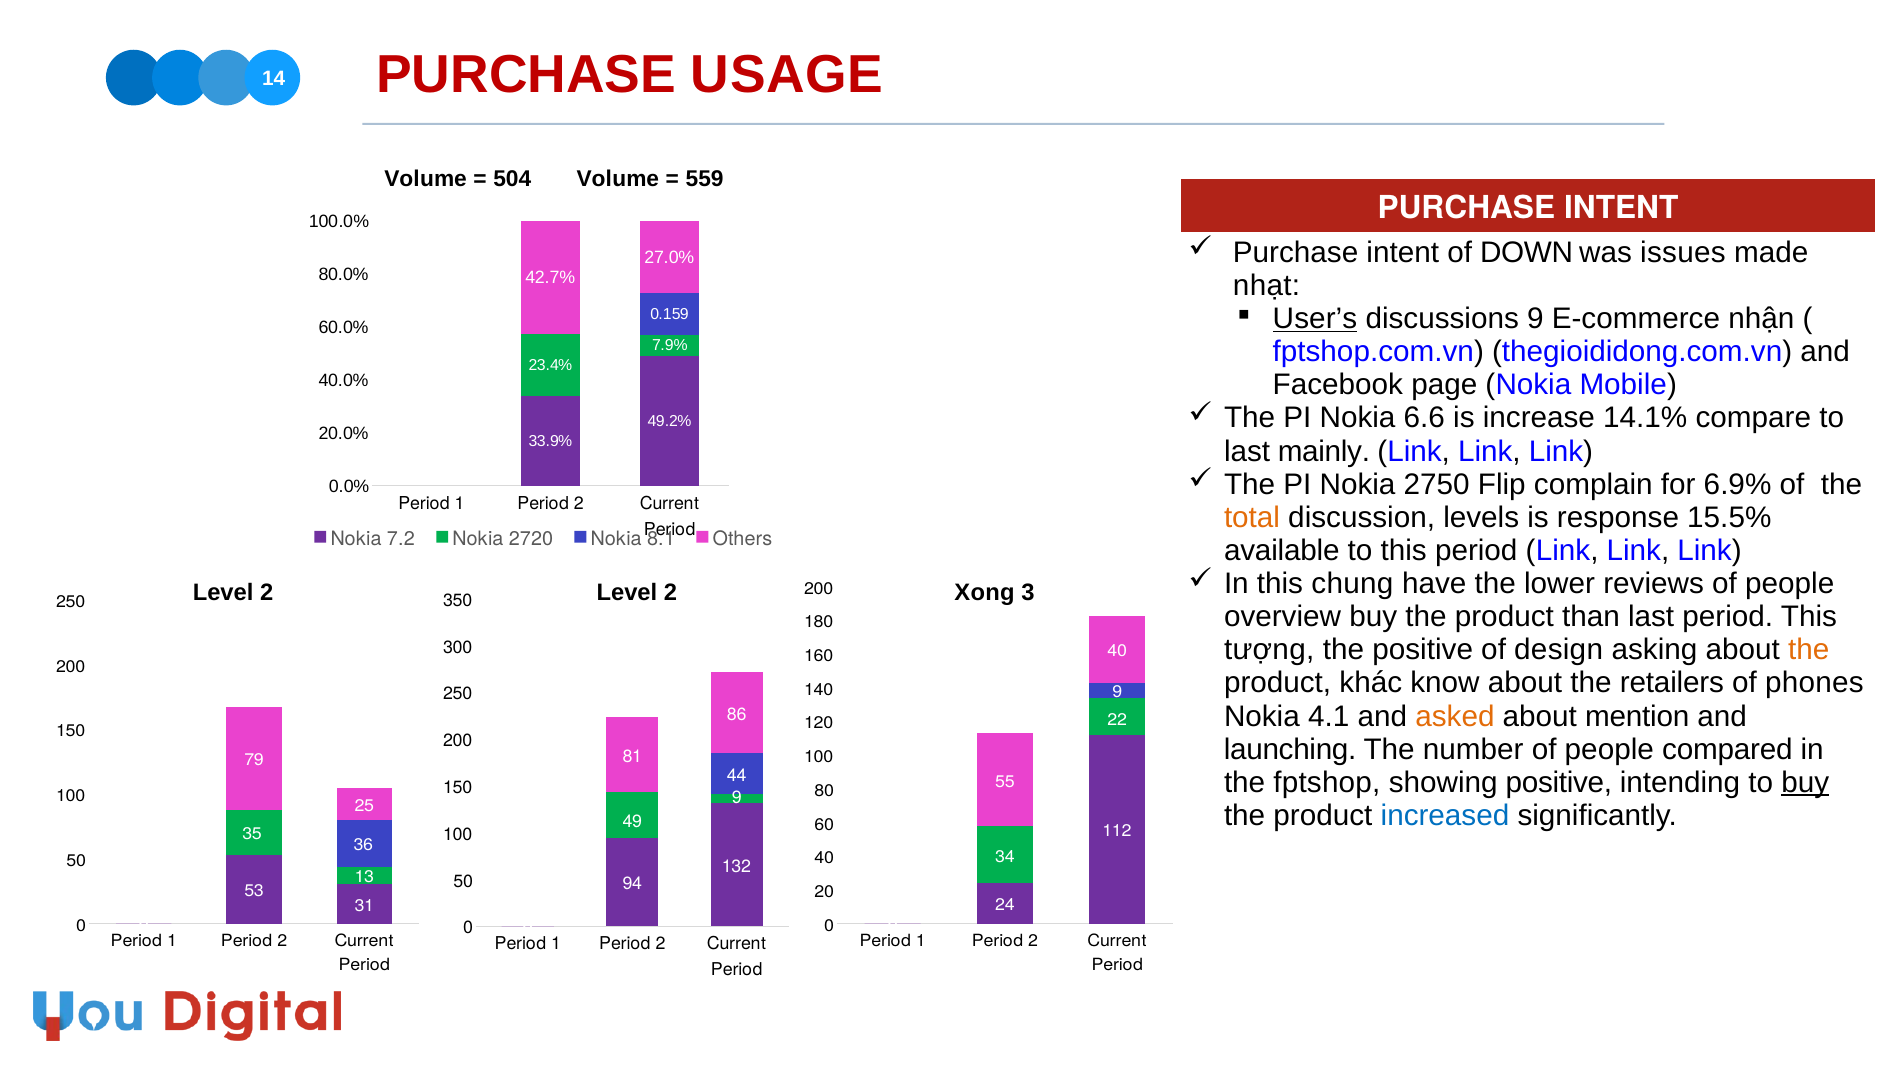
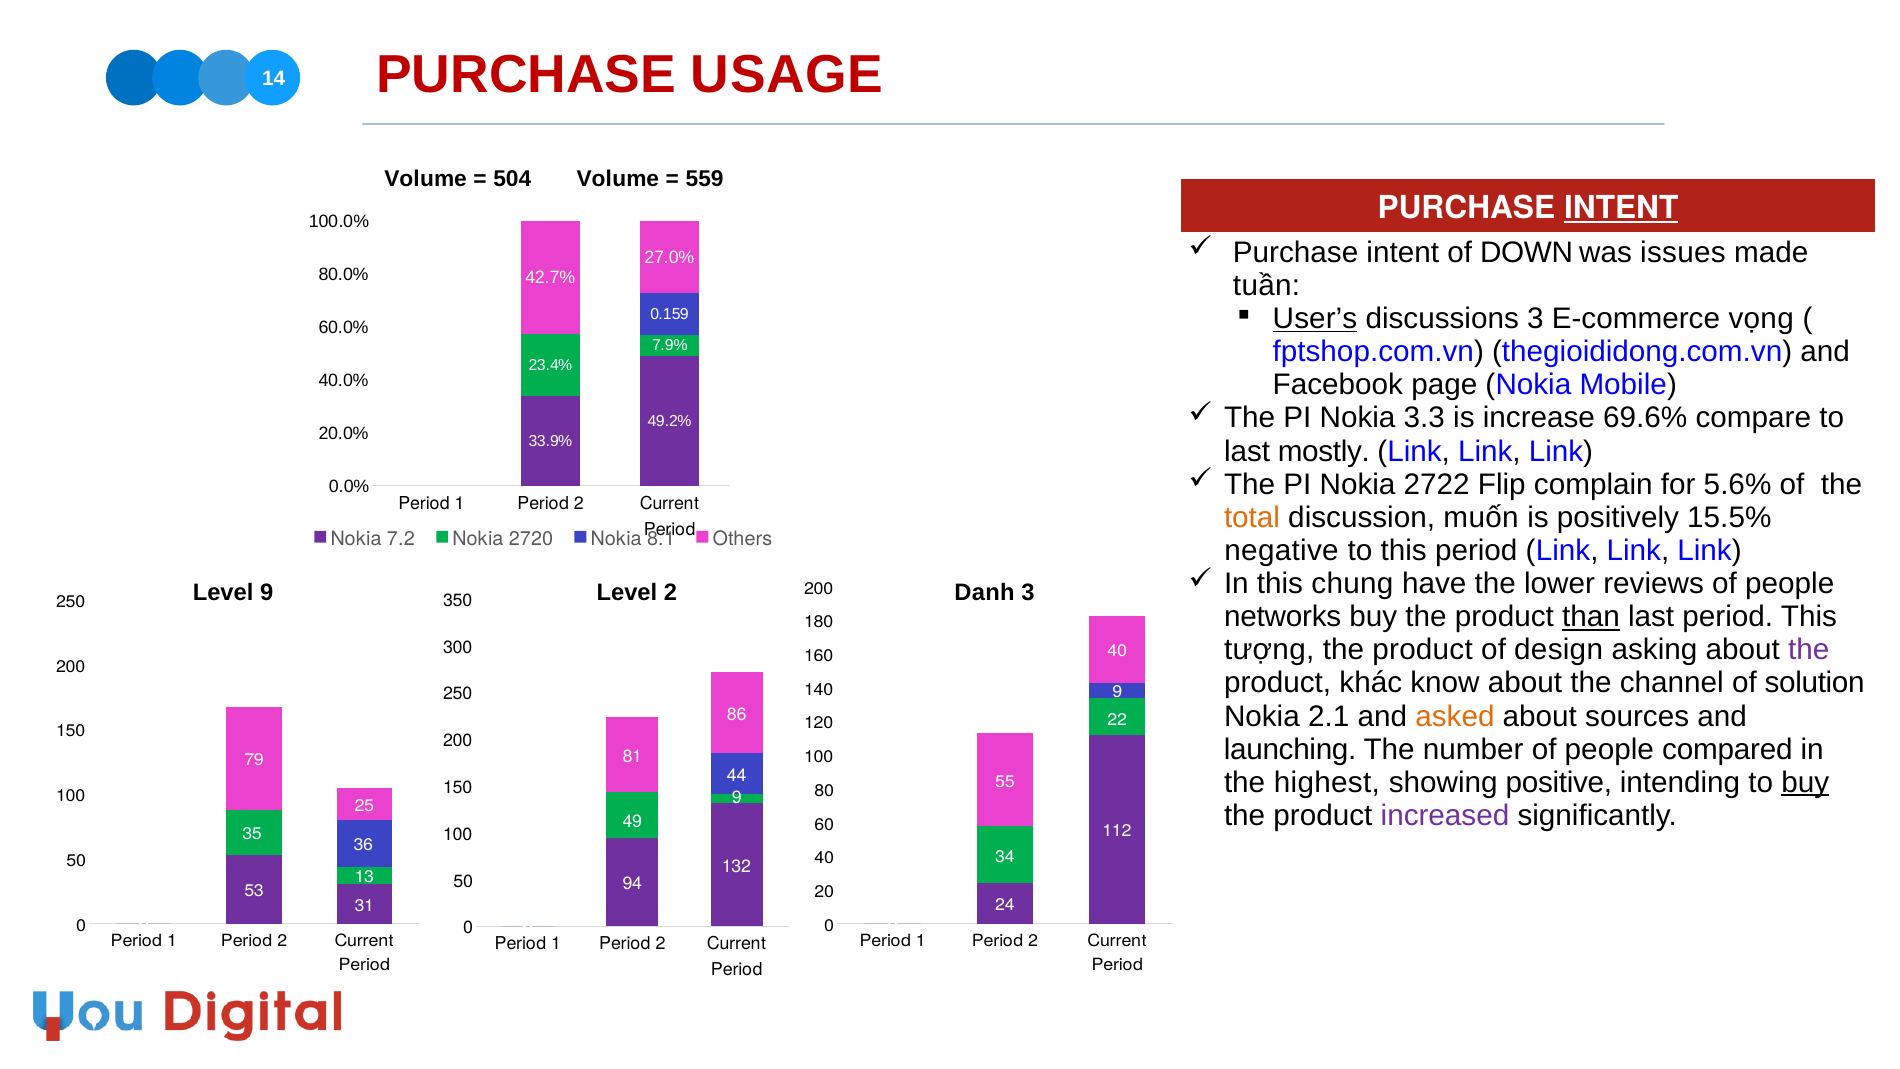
INTENT underline: none -> present (1621, 208)
nhạt: nhạt -> tuần (1267, 285)
discussions 9: 9 -> 3 (1535, 319)
nhận: nhận -> vọng (1761, 319)
6.6: 6.6 -> 3.3 (1424, 418)
14.1%: 14.1% -> 69.6% (1645, 418)
mainly: mainly -> mostly (1324, 451)
2750: 2750 -> 2722 (1437, 484)
6.9%: 6.9% -> 5.6% (1738, 484)
levels: levels -> muốn (1481, 517)
response: response -> positively (1618, 517)
available: available -> negative (1282, 551)
2: 2 -> 9 (267, 593)
Xong: Xong -> Danh (984, 593)
overview: overview -> networks (1283, 617)
than underline: none -> present (1591, 617)
positive: positive -> product (1423, 650)
the colour: orange -> purple (1809, 650)
retailers: retailers -> channel (1672, 683)
phones: phones -> solution (1815, 683)
4.1: 4.1 -> 2.1 (1329, 716)
mention: mention -> sources (1637, 716)
fptshop: fptshop -> highest (1327, 782)
increased colour: blue -> purple (1445, 816)
